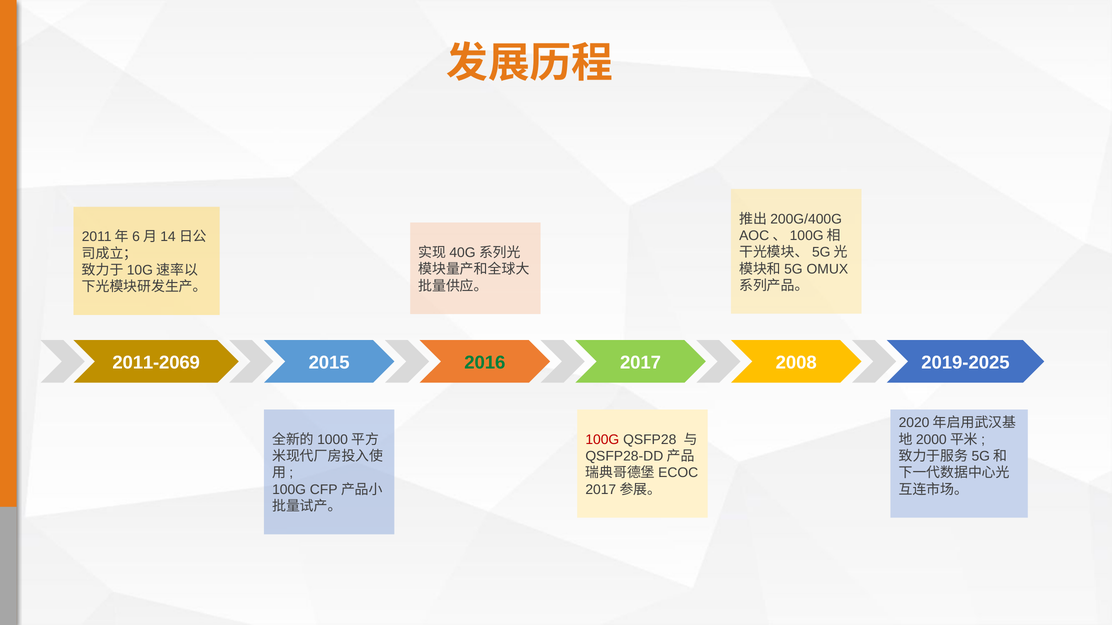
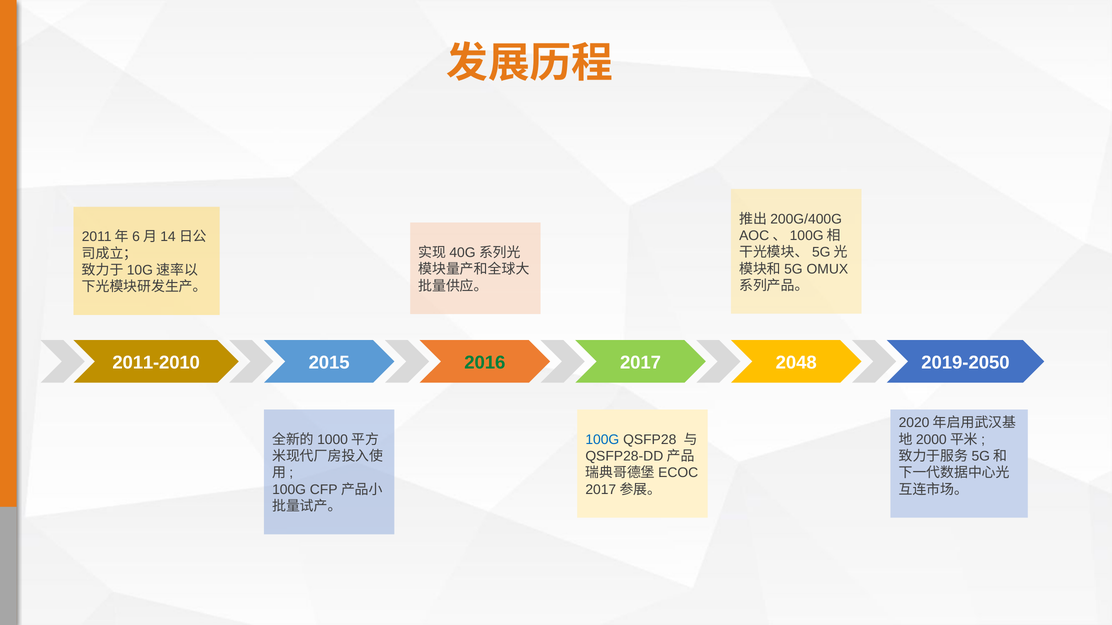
2011-2069: 2011-2069 -> 2011-2010 (156, 363)
2008: 2008 -> 2048 (796, 363)
2019-2025: 2019-2025 -> 2019-2050 (965, 363)
100G colour: red -> blue (602, 440)
